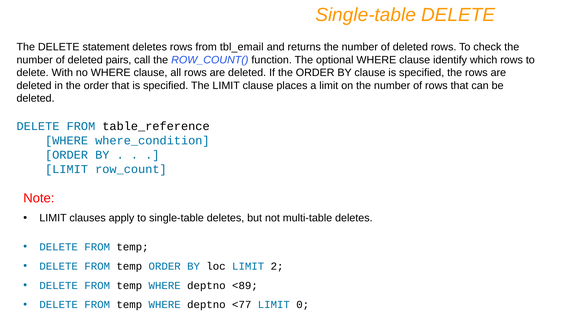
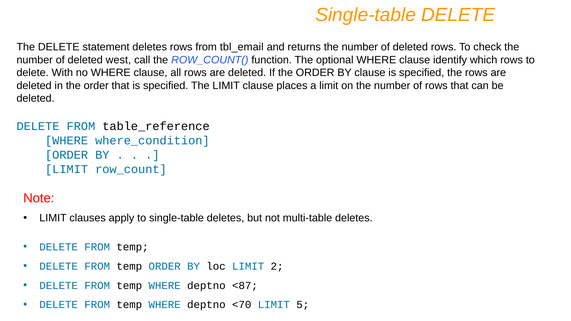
pairs: pairs -> west (118, 60)
<89: <89 -> <87 (245, 286)
<77: <77 -> <70 (242, 305)
0: 0 -> 5 (303, 305)
